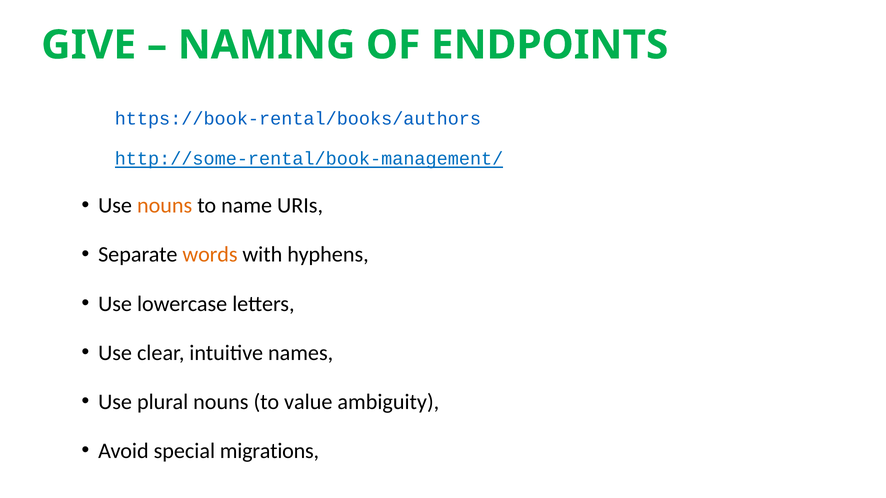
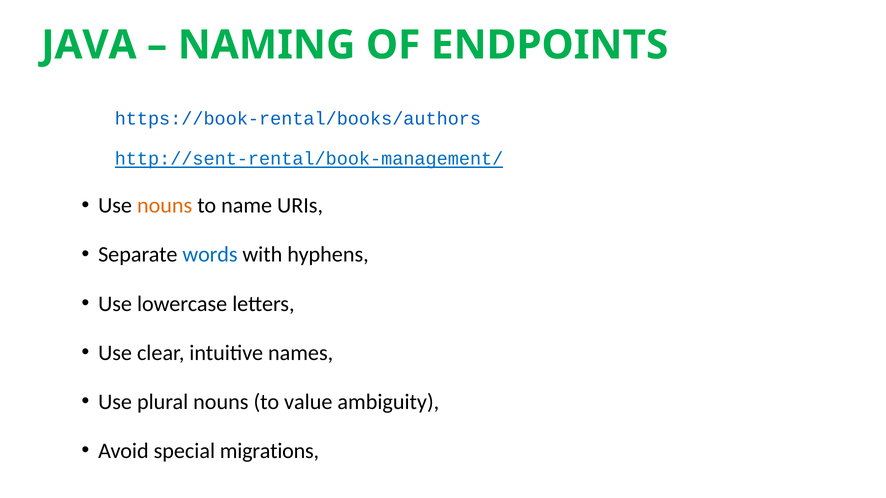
GIVE: GIVE -> JAVA (89, 45)
http://some-rental/book-management/: http://some-rental/book-management/ -> http://sent-rental/book-management/ (309, 159)
words colour: orange -> blue (210, 255)
